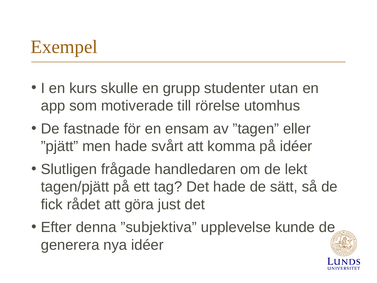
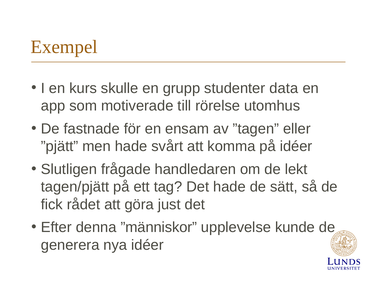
utan: utan -> data (284, 88)
”subjektiva: ”subjektiva -> ”människor (159, 227)
